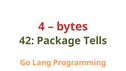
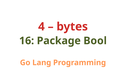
42: 42 -> 16 (27, 41)
Tells: Tells -> Bool (95, 41)
